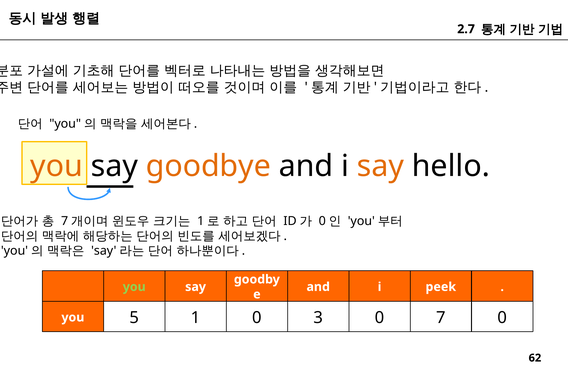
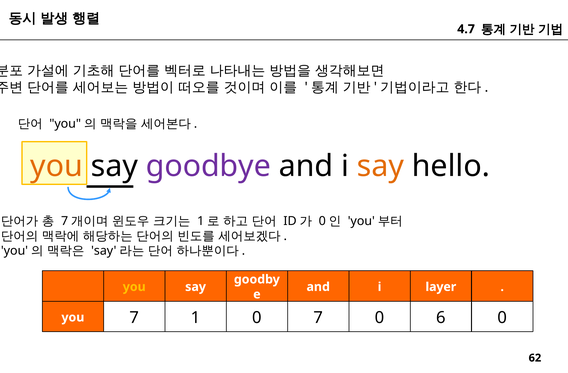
2.7: 2.7 -> 4.7 (466, 29)
goodbye colour: orange -> purple (208, 166)
you colour: light green -> yellow (134, 287)
peek: peek -> layer (441, 287)
you 5: 5 -> 7 (134, 318)
0 3: 3 -> 7 (318, 318)
7: 7 -> 6 (441, 318)
